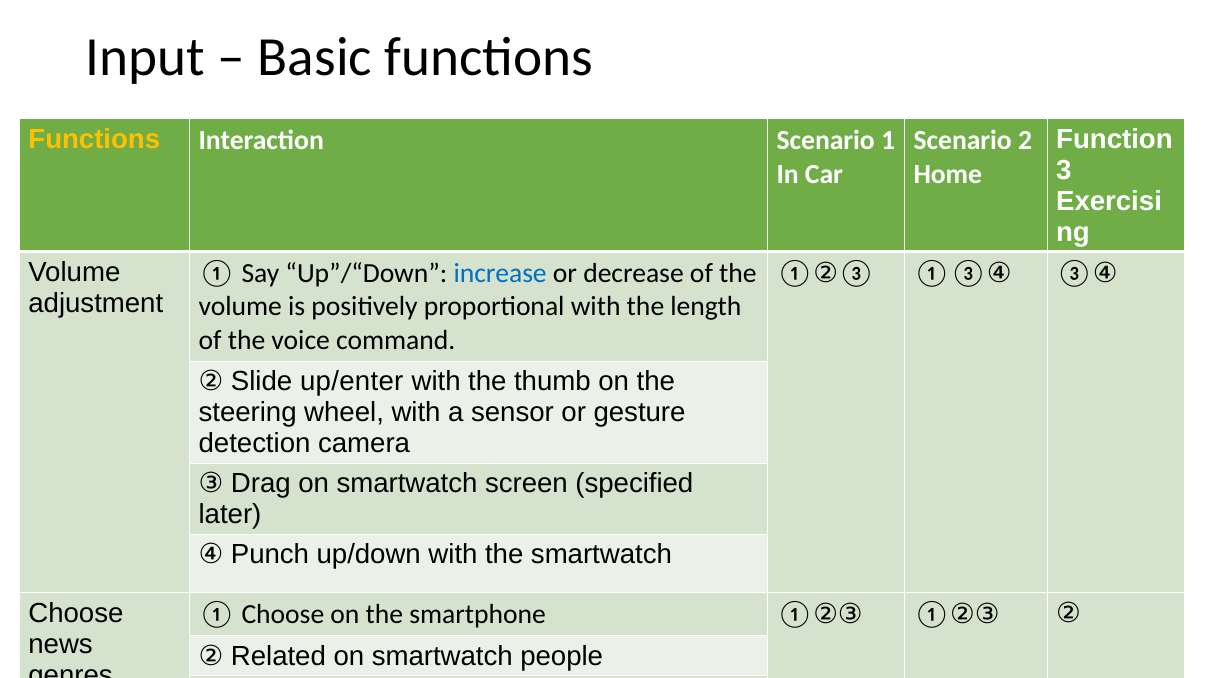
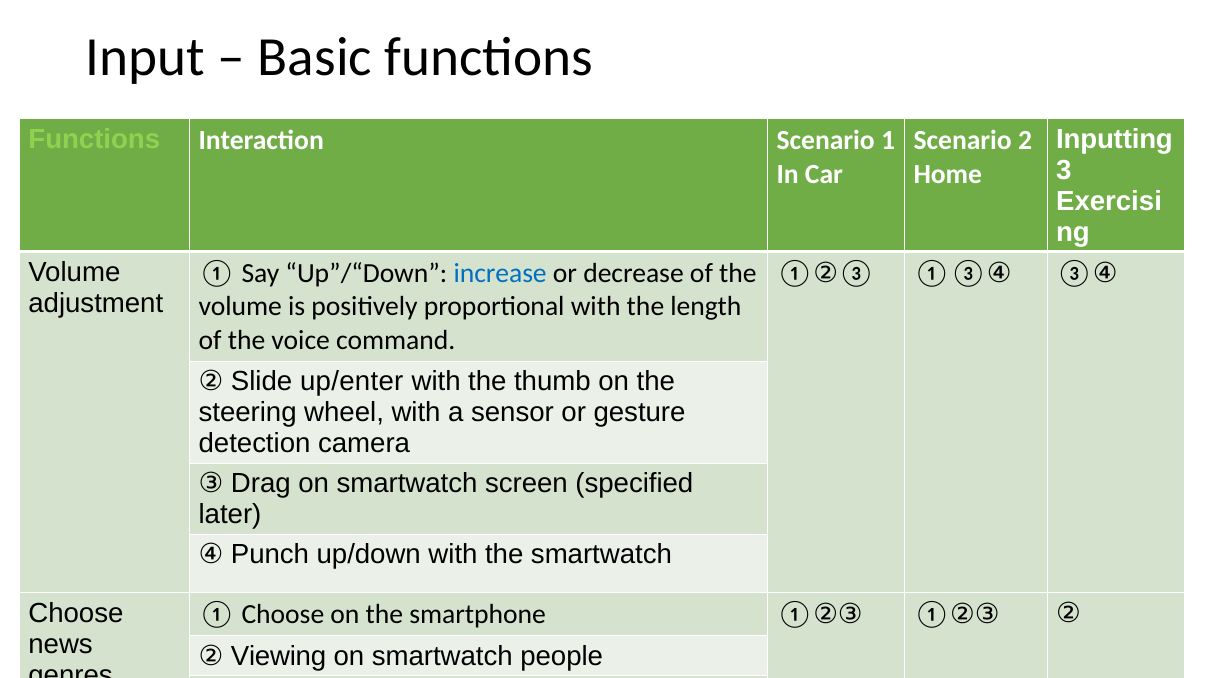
Functions colour: yellow -> light green (94, 139)
Function: Function -> Inputting (1115, 139)
Related: Related -> Viewing (279, 656)
